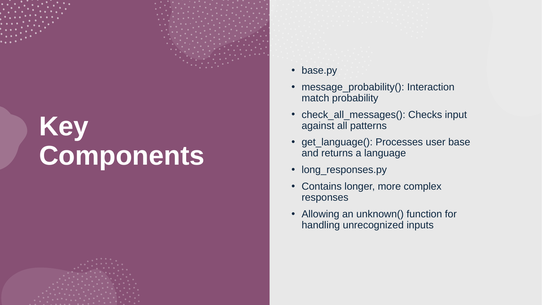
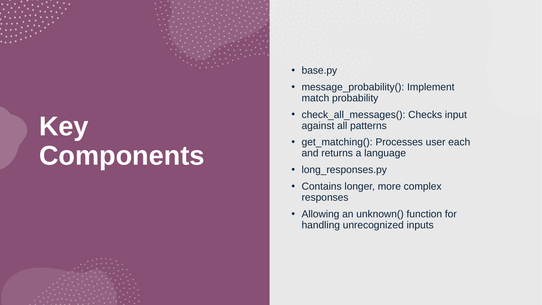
Interaction: Interaction -> Implement (431, 87)
get_language(: get_language( -> get_matching( (337, 142)
base: base -> each (459, 142)
